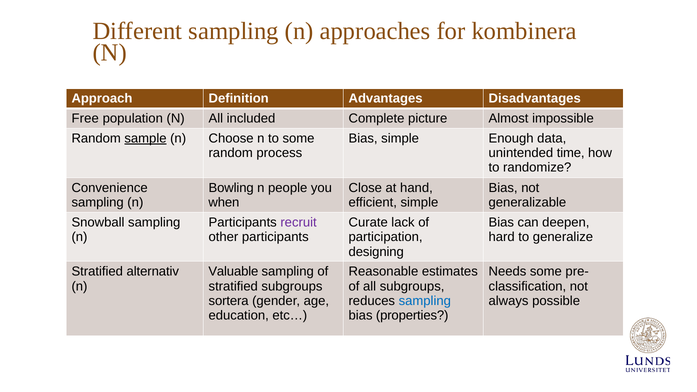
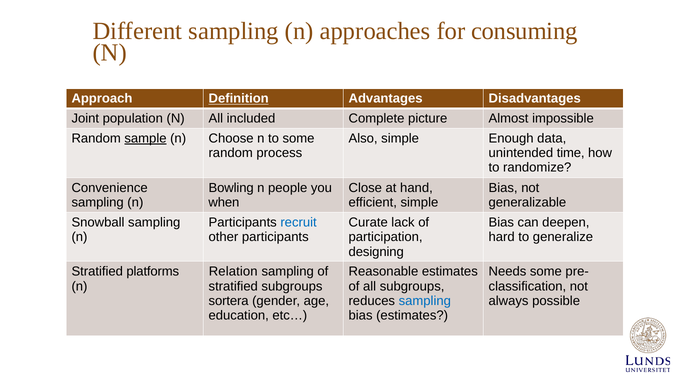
kombinera: kombinera -> consuming (524, 31)
Definition underline: none -> present (239, 99)
Free: Free -> Joint (85, 119)
Bias: Bias -> Also (363, 138)
recruit colour: purple -> blue (299, 222)
alternativ: alternativ -> platforms (153, 272)
Valuable: Valuable -> Relation (233, 272)
bias properties: properties -> estimates (412, 316)
